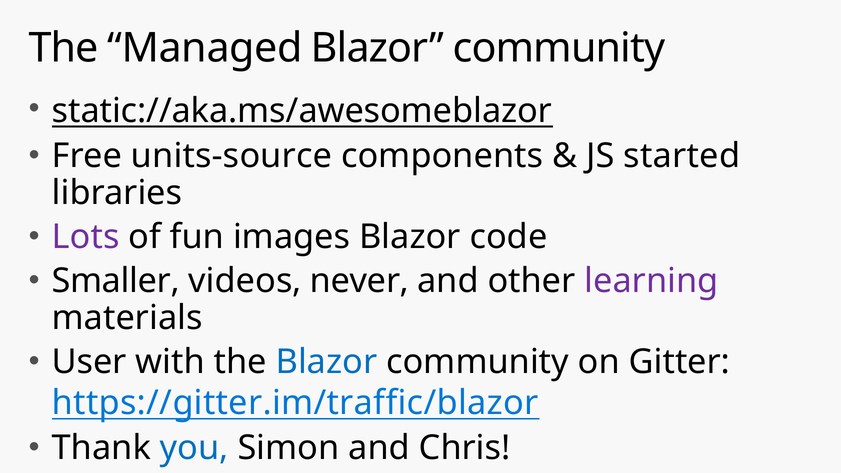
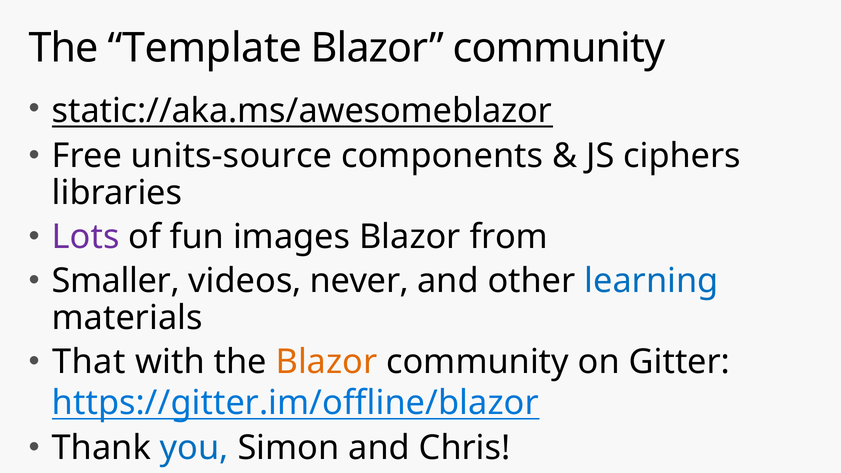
Managed: Managed -> Template (205, 48)
started: started -> ciphers (682, 156)
code: code -> from (509, 237)
learning colour: purple -> blue (652, 281)
User: User -> That (89, 362)
Blazor colour: blue -> orange (326, 362)
https://gitter.im/traffic/blazor: https://gitter.im/traffic/blazor -> https://gitter.im/offline/blazor (295, 403)
